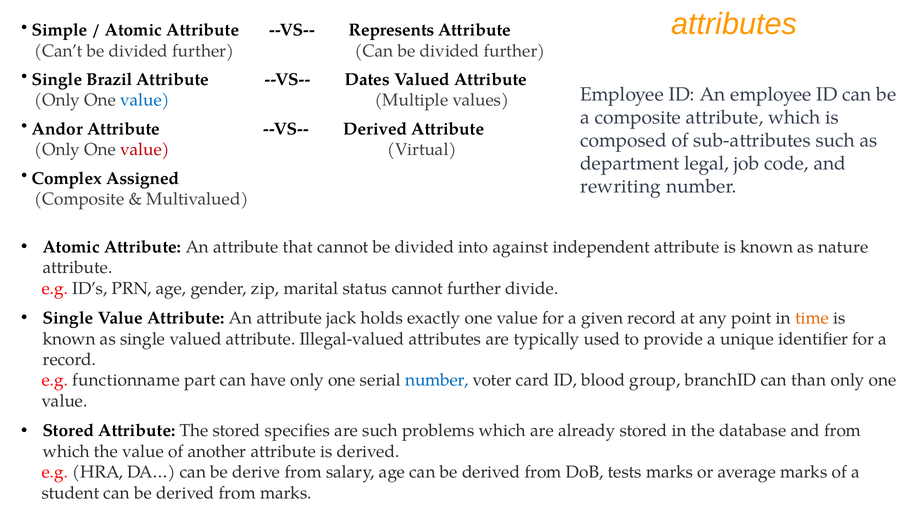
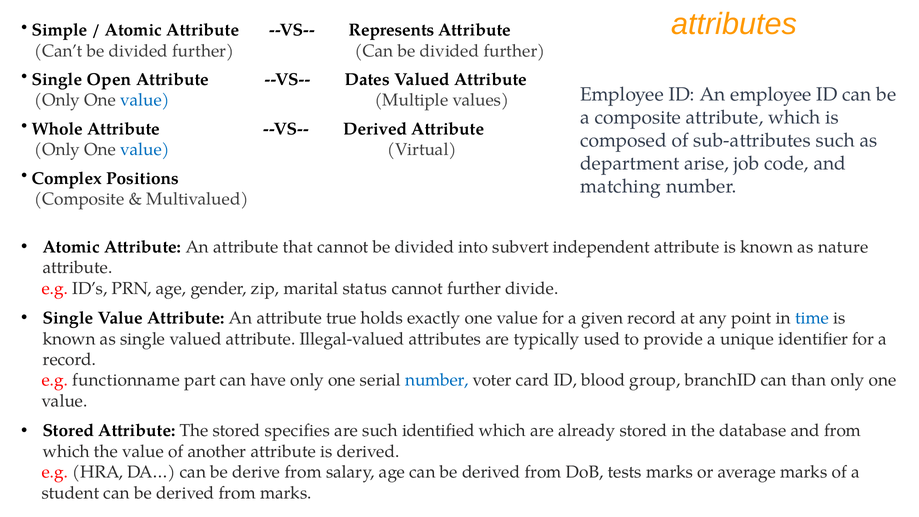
Brazil: Brazil -> Open (109, 80)
Andor: Andor -> Whole (57, 129)
value colour: red -> blue (145, 150)
legal: legal -> arise (707, 163)
Assigned: Assigned -> Positions (143, 178)
rewriting: rewriting -> matching (621, 186)
against: against -> subvert (521, 247)
jack: jack -> true (341, 318)
time colour: orange -> blue (812, 318)
problems: problems -> identified (438, 431)
